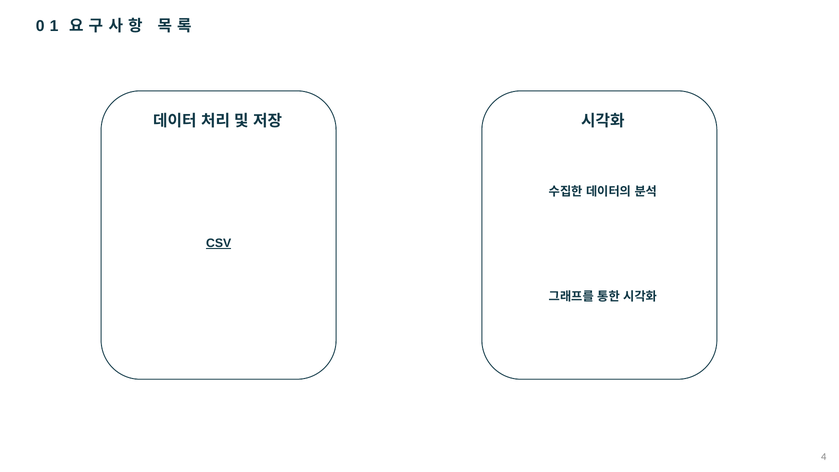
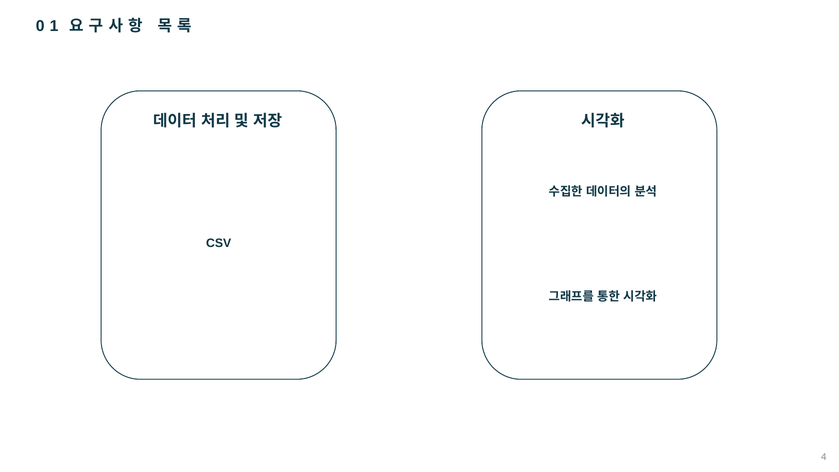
CSV underline: present -> none (219, 243)
